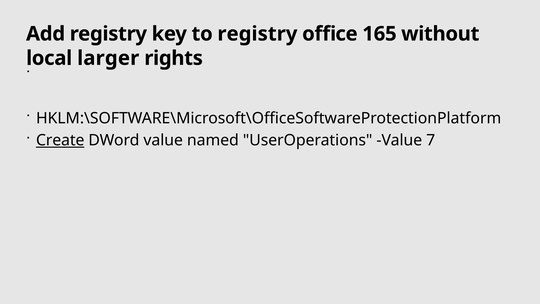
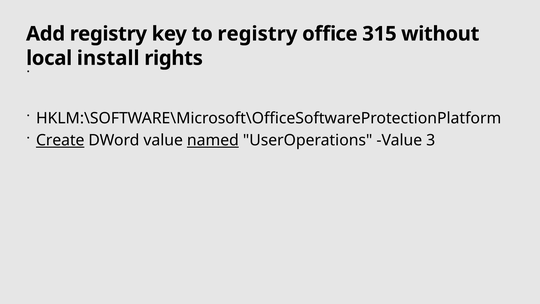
165: 165 -> 315 (379, 34)
larger: larger -> install (108, 58)
named underline: none -> present (213, 140)
7: 7 -> 3 (431, 140)
